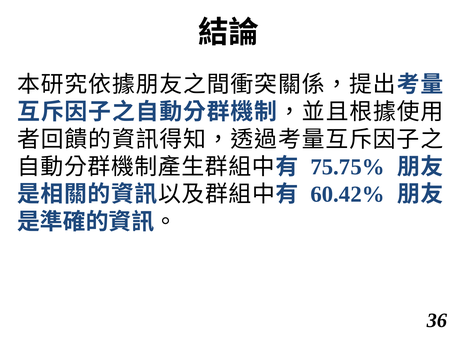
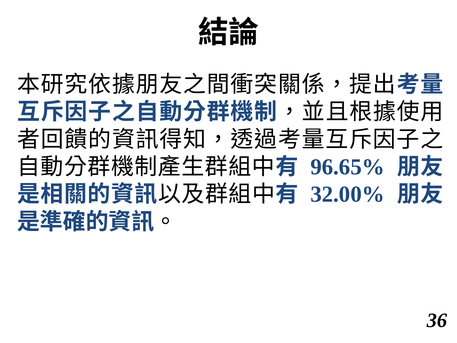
75.75%: 75.75% -> 96.65% (348, 167)
60.42%: 60.42% -> 32.00% (348, 194)
